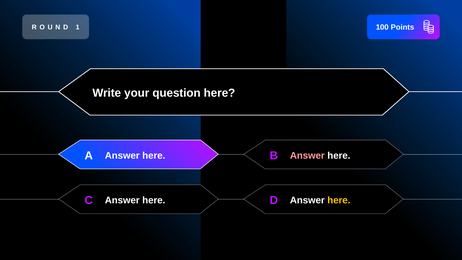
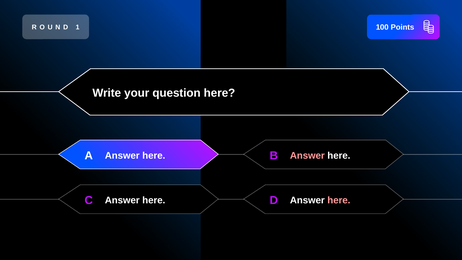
here colour: yellow -> pink (339, 200)
